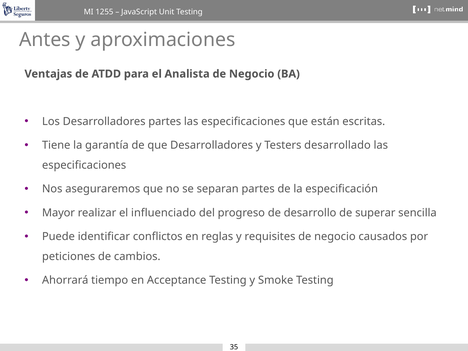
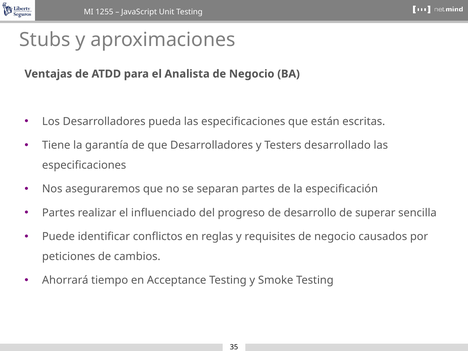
Antes: Antes -> Stubs (45, 40)
Desarrolladores partes: partes -> pueda (165, 121)
Mayor: Mayor -> Partes (58, 213)
